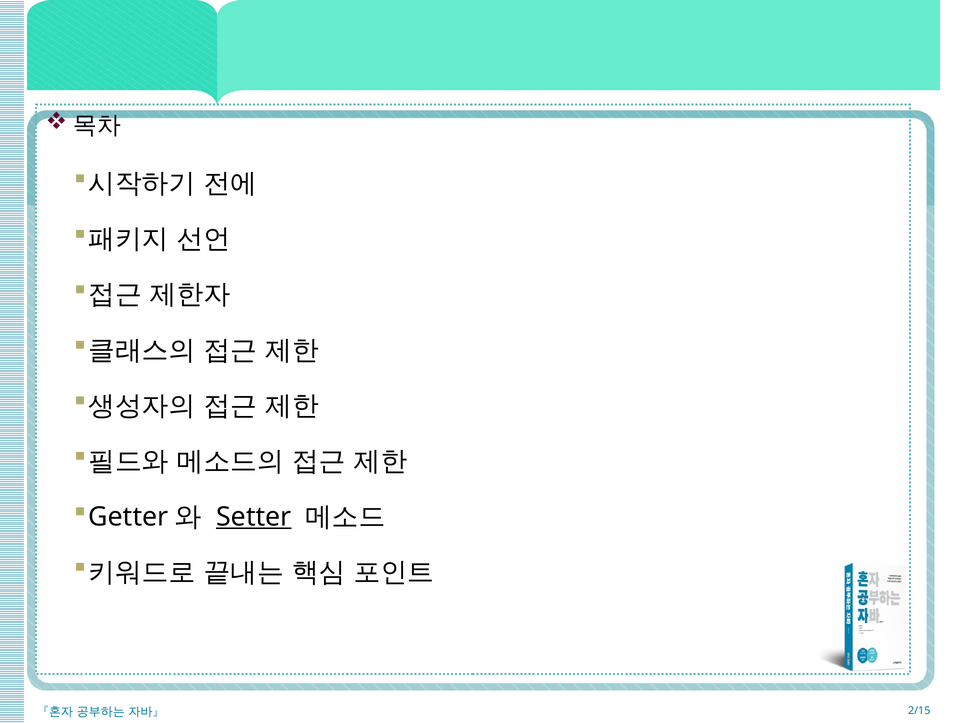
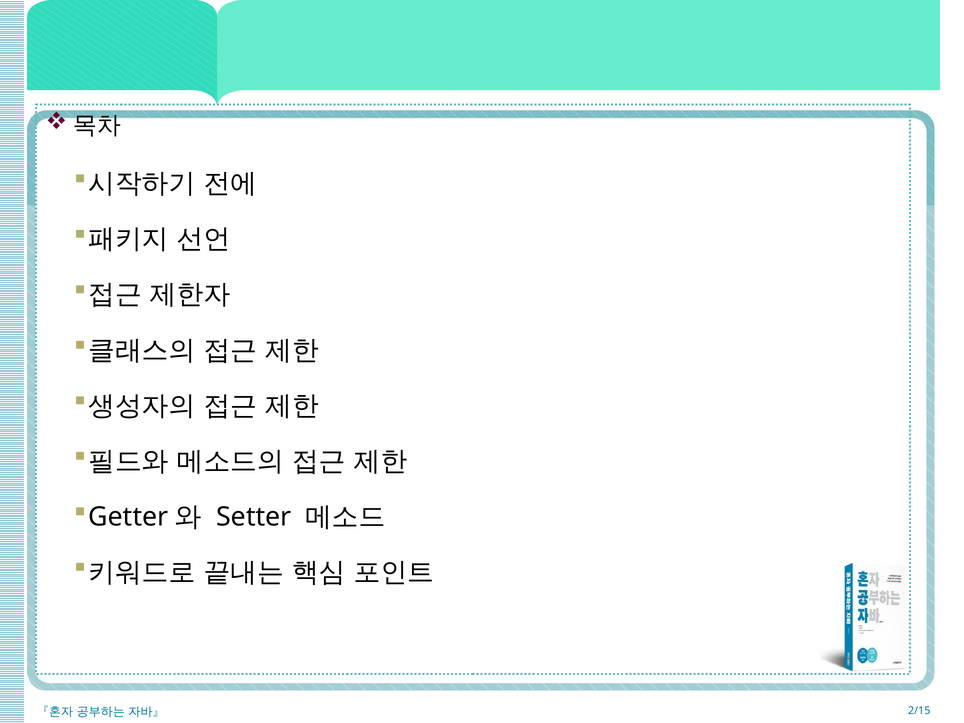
Setter underline: present -> none (254, 517)
